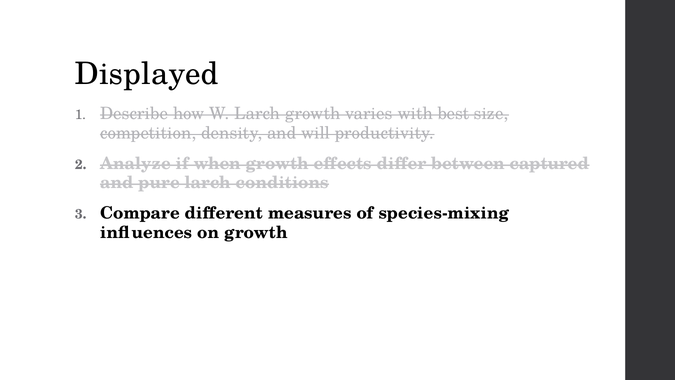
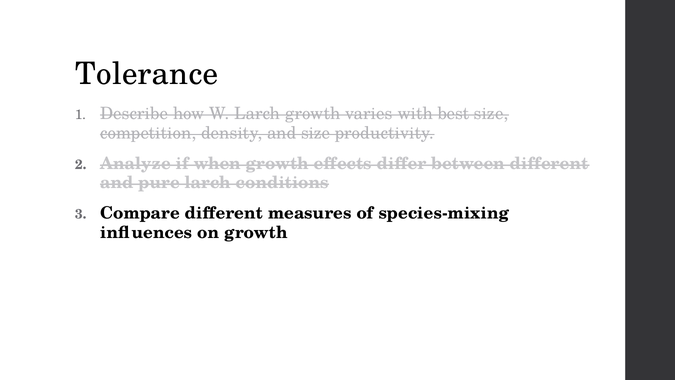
Displayed: Displayed -> Tolerance (147, 74)
and will: will -> size (316, 133)
between captured: captured -> different (549, 163)
